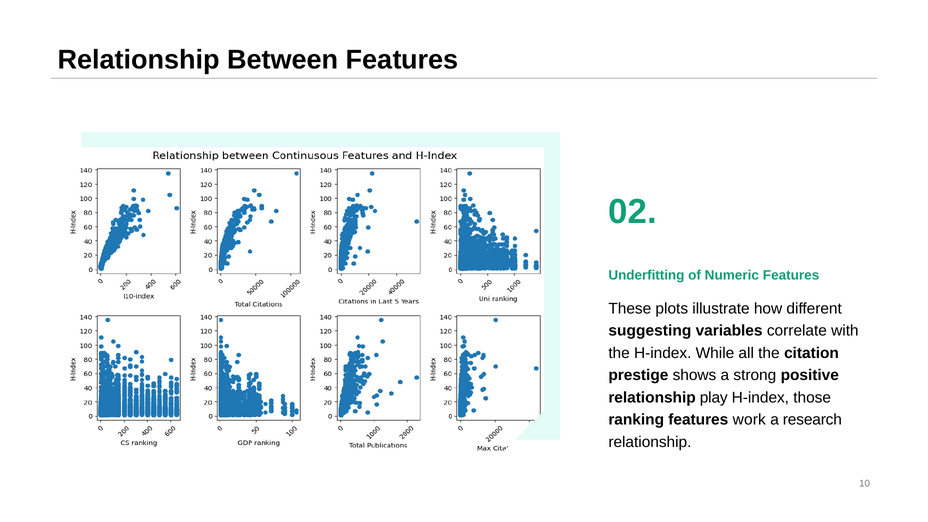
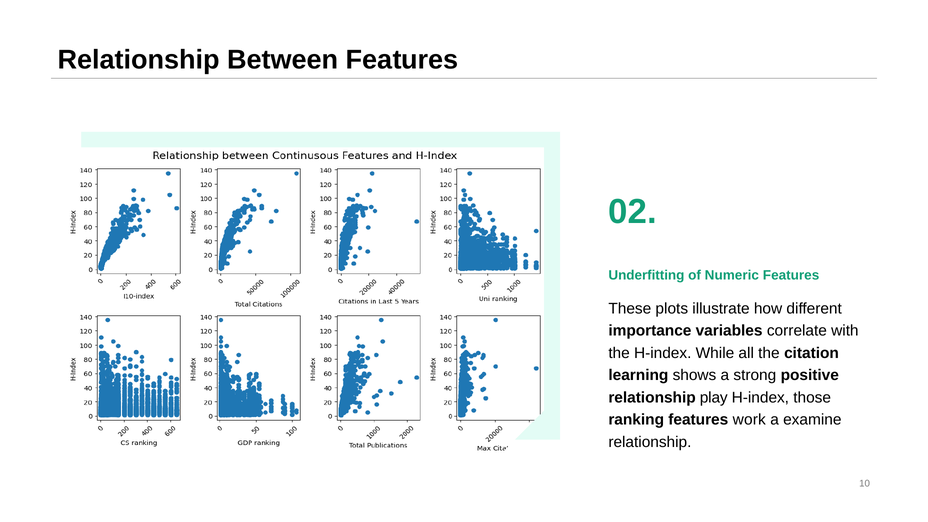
suggesting: suggesting -> importance (650, 331)
prestige: prestige -> learning (638, 375)
research: research -> examine (812, 420)
